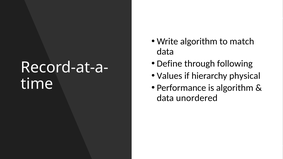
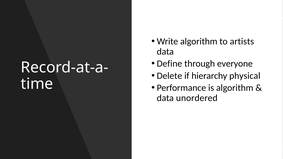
match: match -> artists (242, 41)
following: following -> everyone (235, 64)
Values: Values -> Delete (169, 76)
